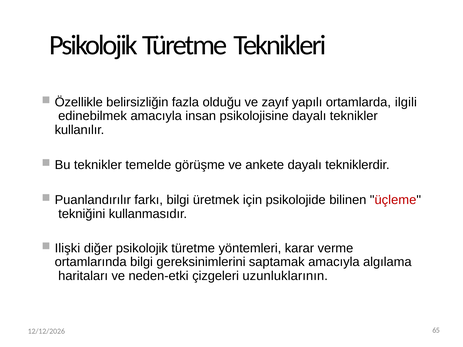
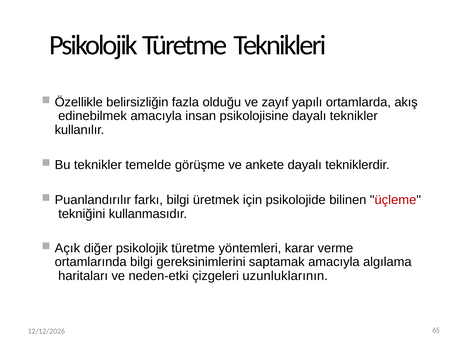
ilgili: ilgili -> akış (406, 102)
Ilişki: Ilişki -> Açık (67, 248)
